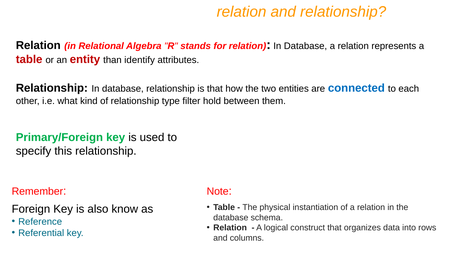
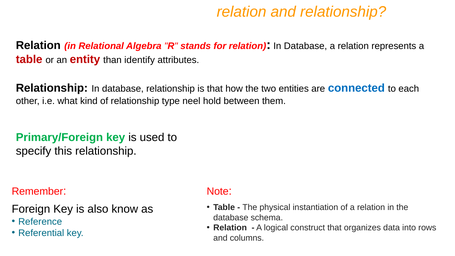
filter: filter -> neel (191, 101)
